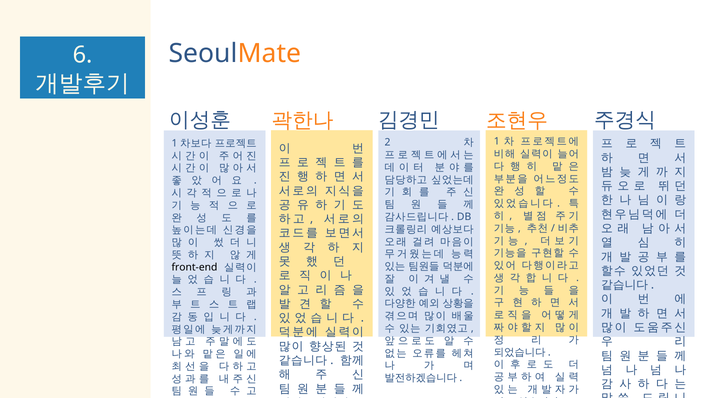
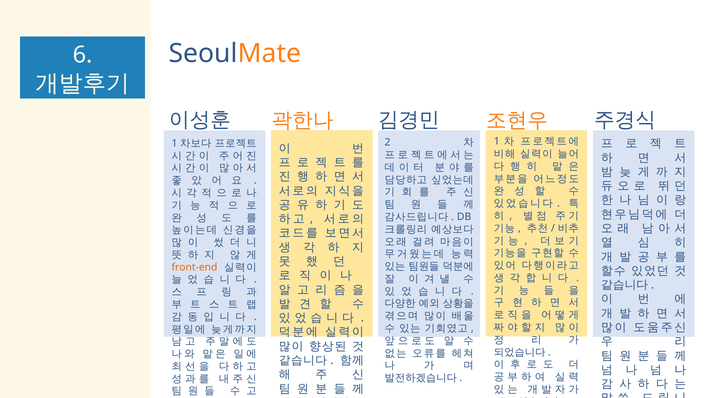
front-end colour: black -> orange (194, 267)
